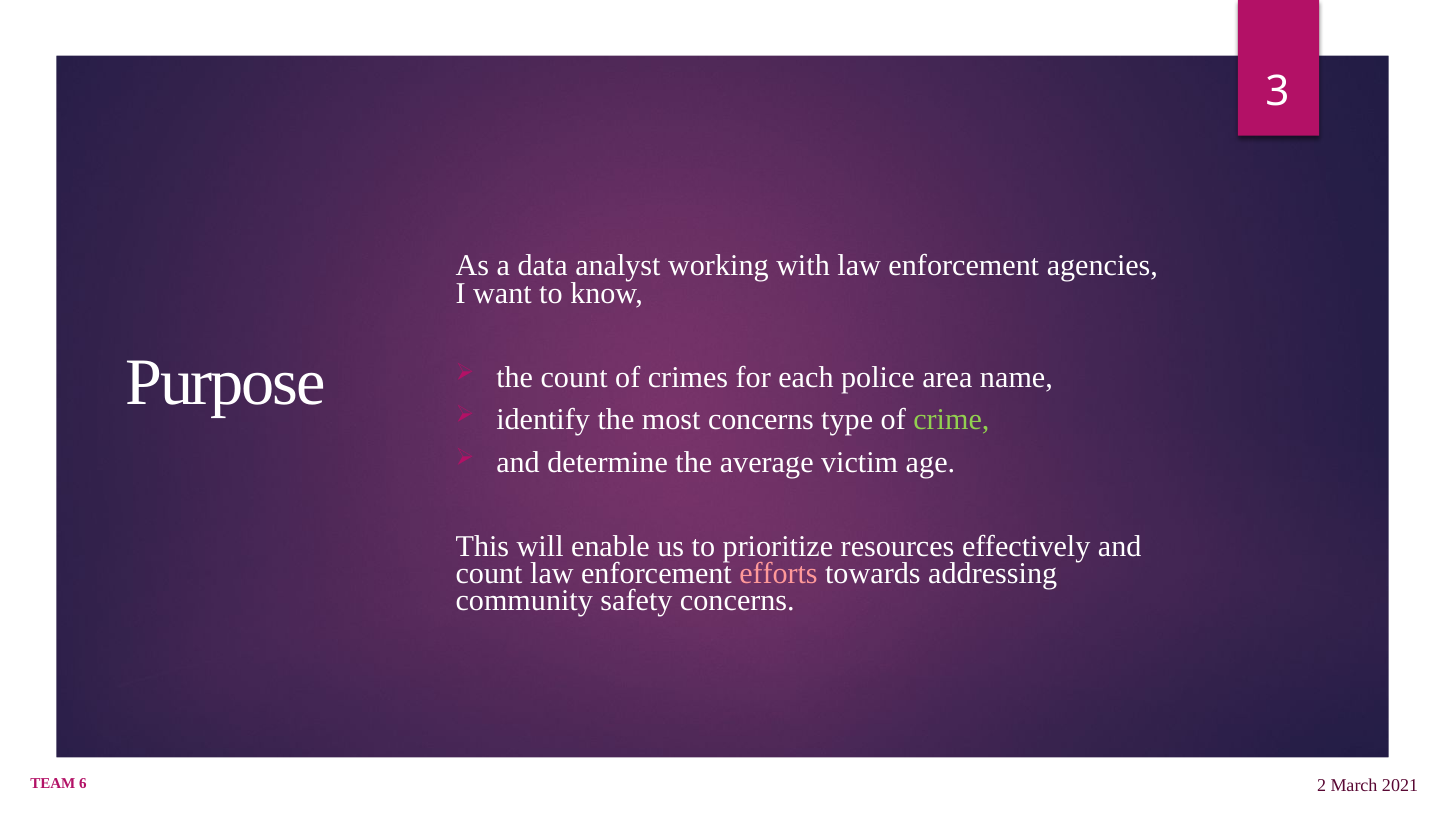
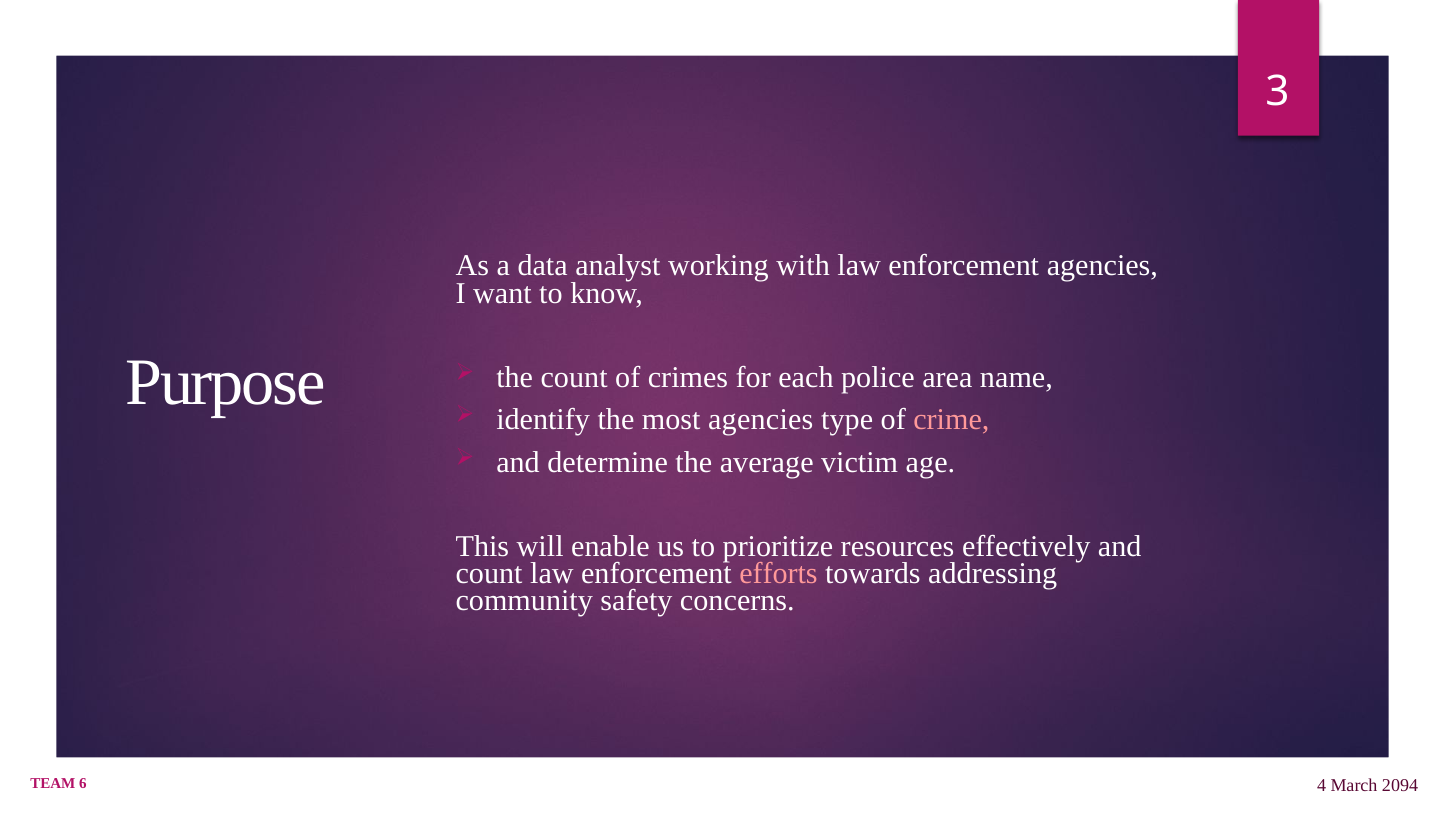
most concerns: concerns -> agencies (761, 420)
crime colour: light green -> pink (951, 420)
2: 2 -> 4 (1322, 785)
2021: 2021 -> 2094 (1400, 785)
